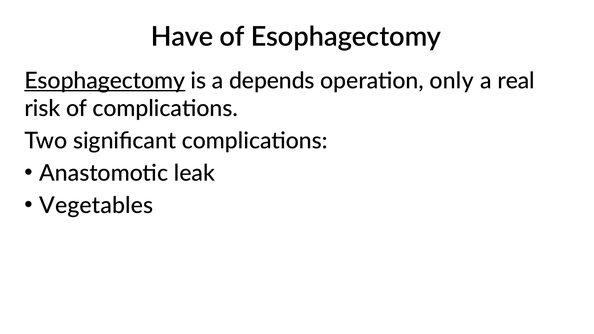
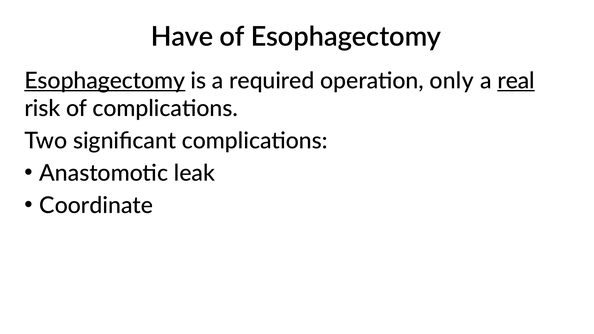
depends: depends -> required (272, 81)
real underline: none -> present (516, 81)
Vegetables: Vegetables -> Coordinate (96, 206)
